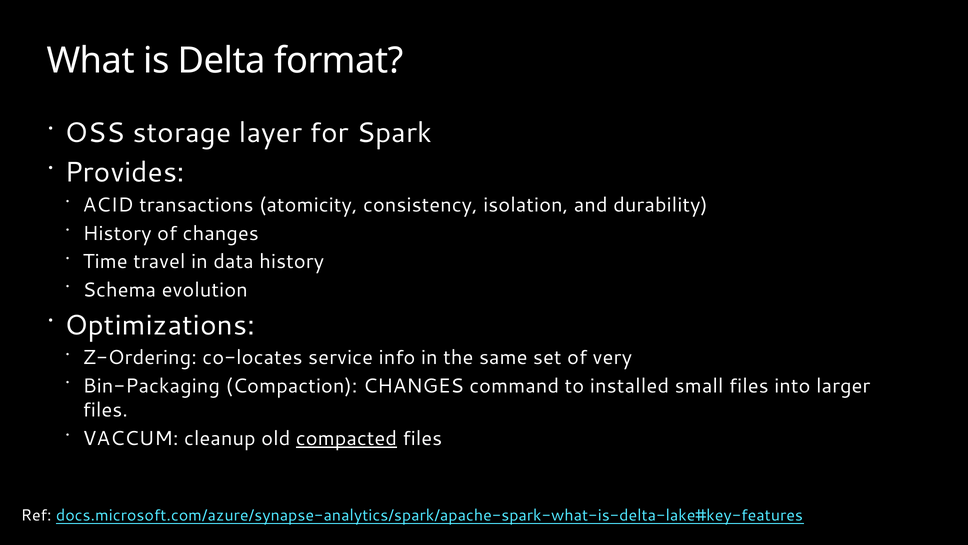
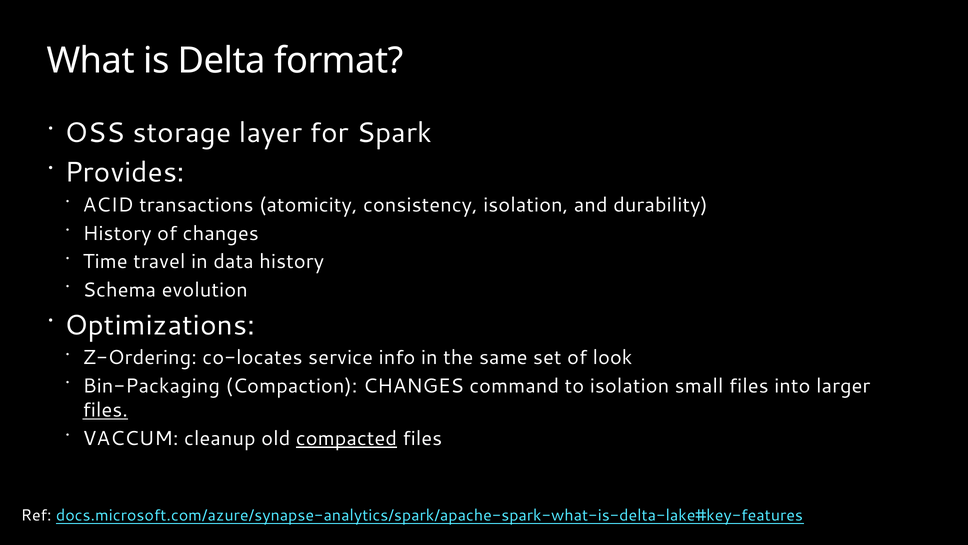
very: very -> look (612, 357)
to installed: installed -> isolation (630, 386)
files underline: none -> present (105, 410)
